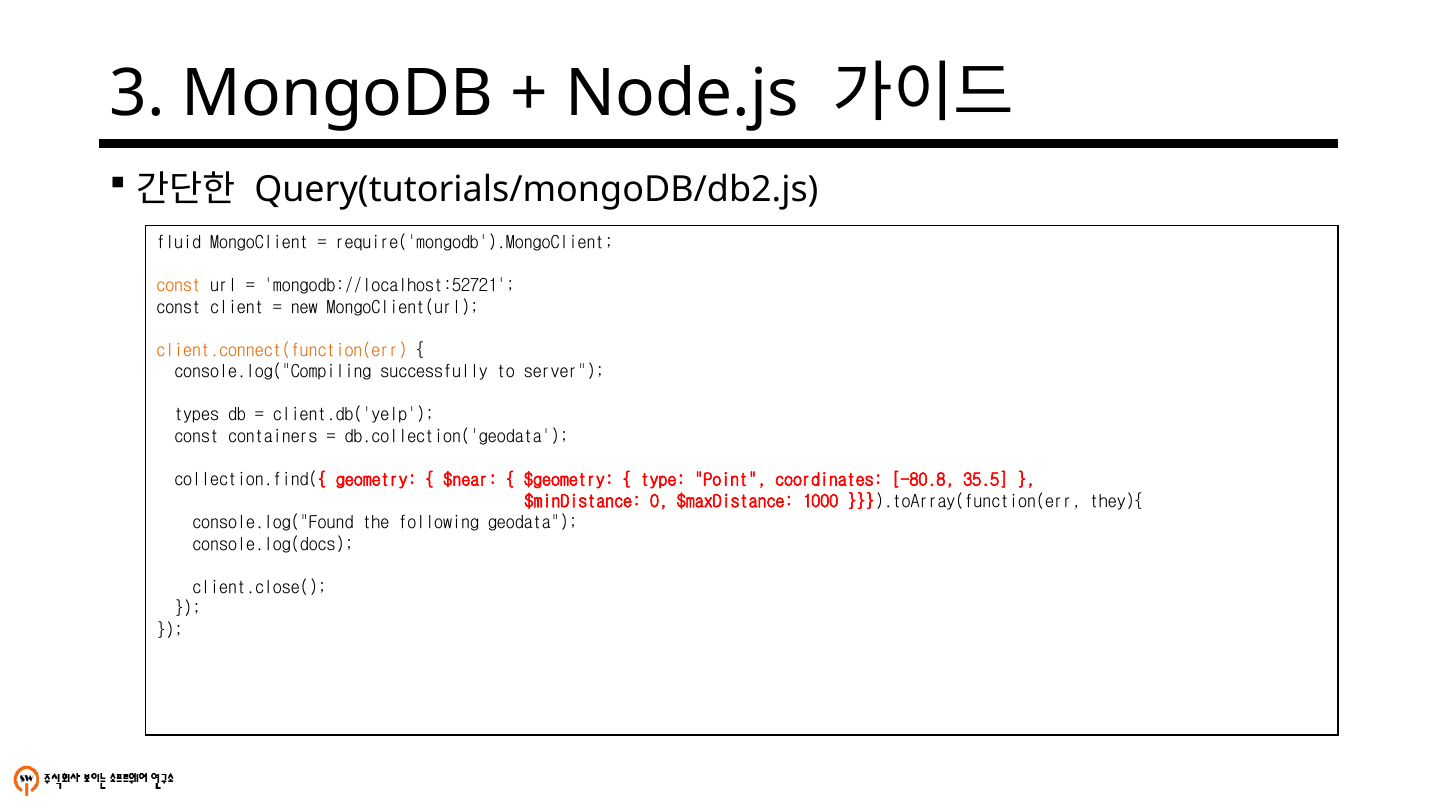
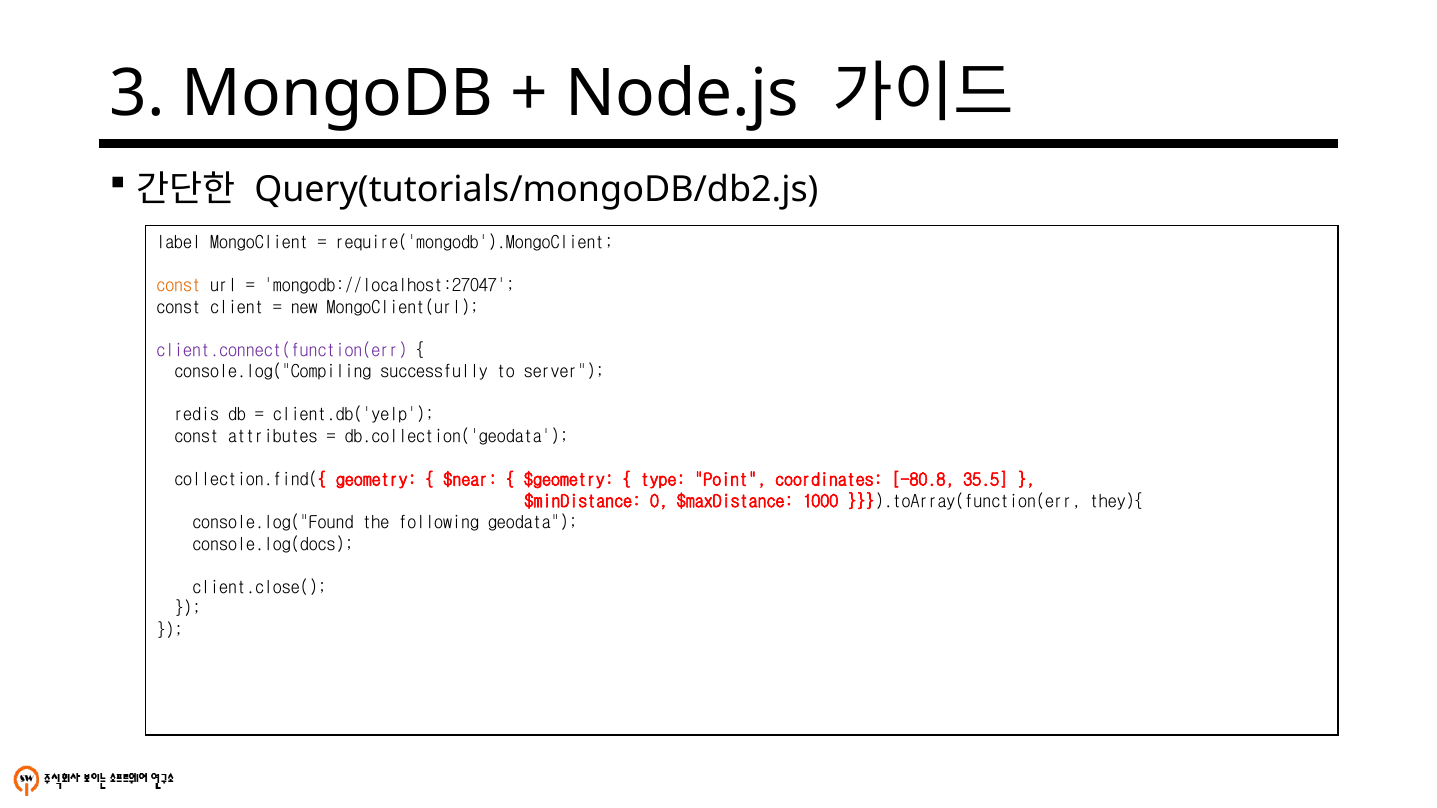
fluid: fluid -> label (179, 243)
mongodb://localhost:52721: mongodb://localhost:52721 -> mongodb://localhost:27047 (389, 286)
client.connect(function(err colour: orange -> purple (282, 350)
types: types -> redis (197, 415)
containers: containers -> attributes (273, 437)
